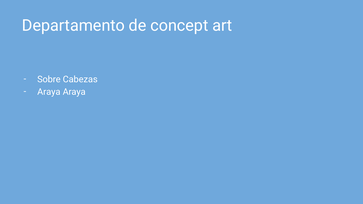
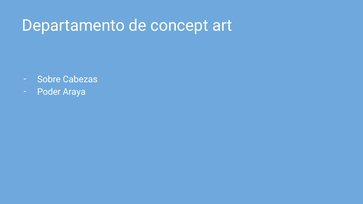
Araya: Araya -> Poder (49, 92)
